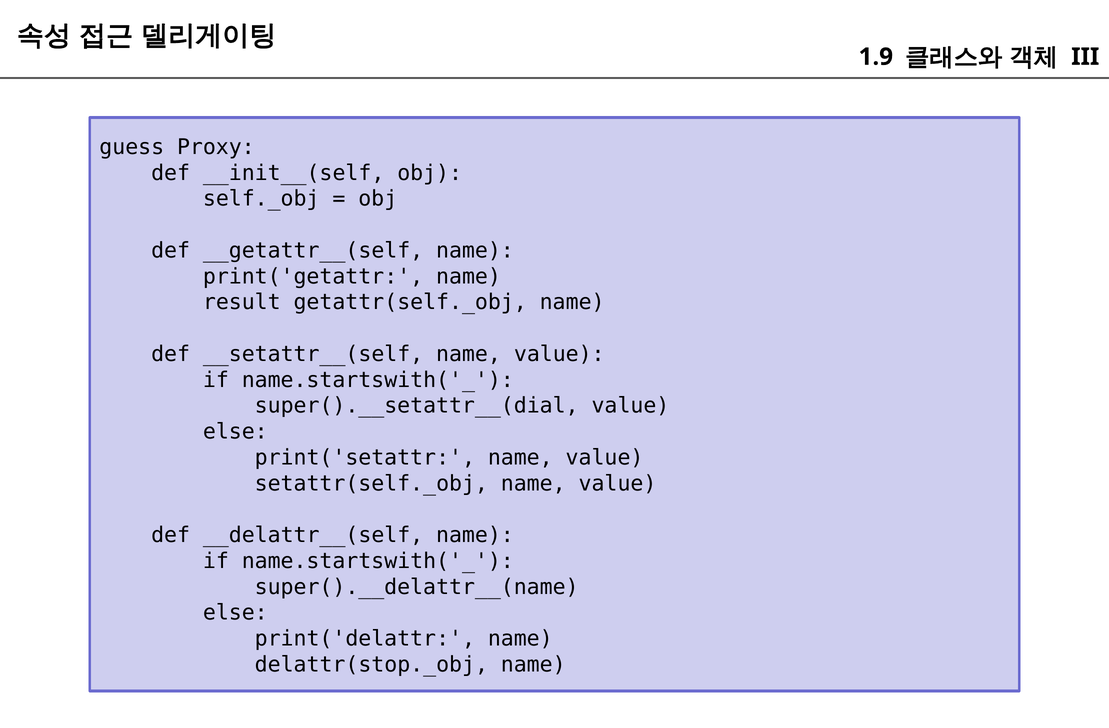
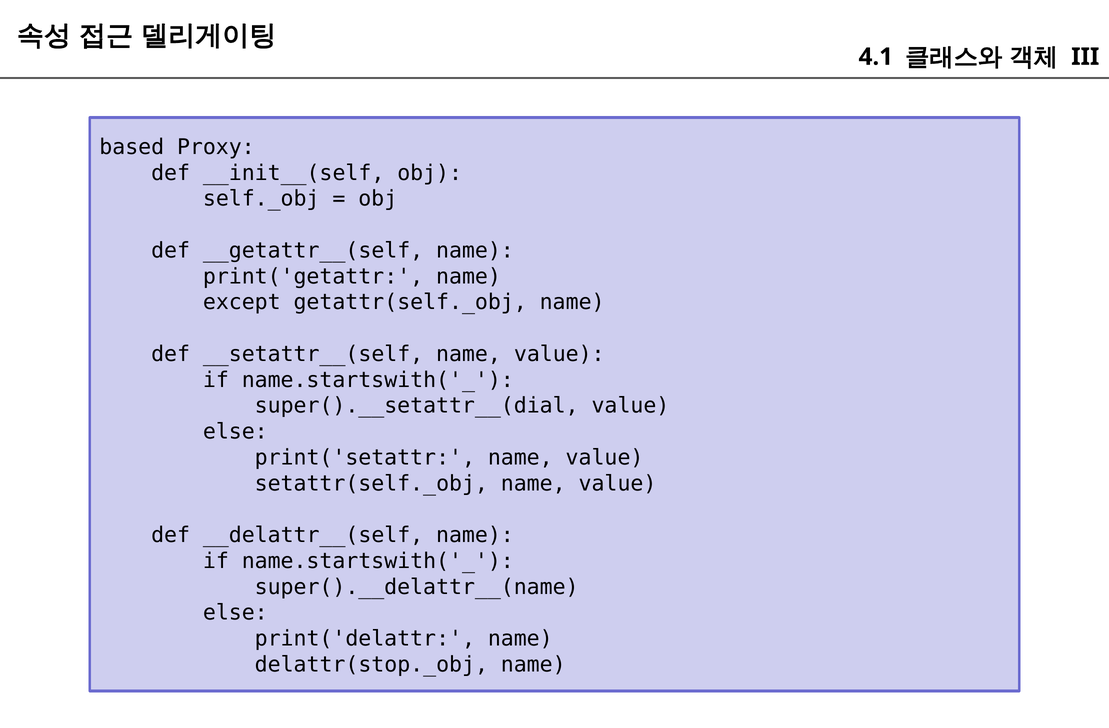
1.9: 1.9 -> 4.1 (876, 57)
guess: guess -> based (132, 147)
result: result -> except (242, 303)
